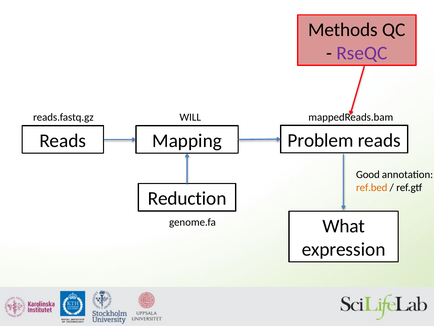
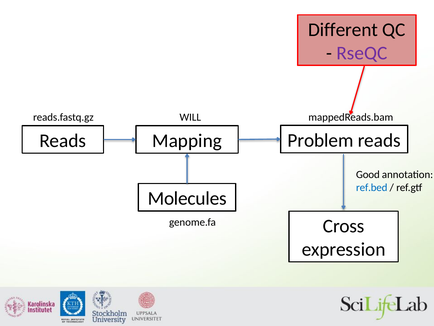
Methods: Methods -> Different (343, 30)
ref.bed colour: orange -> blue (372, 187)
Reduction: Reduction -> Molecules (187, 198)
What: What -> Cross (344, 226)
